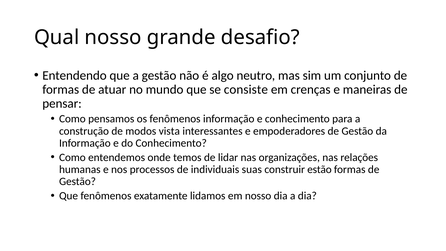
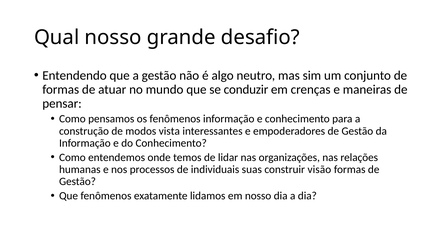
consiste: consiste -> conduzir (246, 89)
estão: estão -> visão (319, 169)
